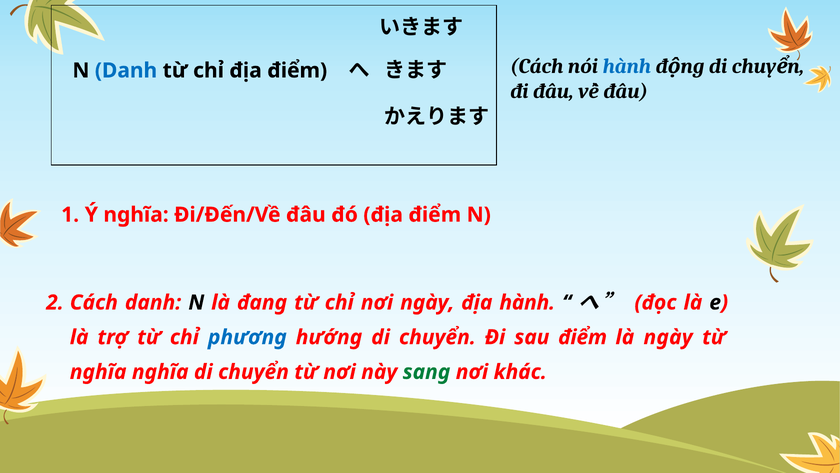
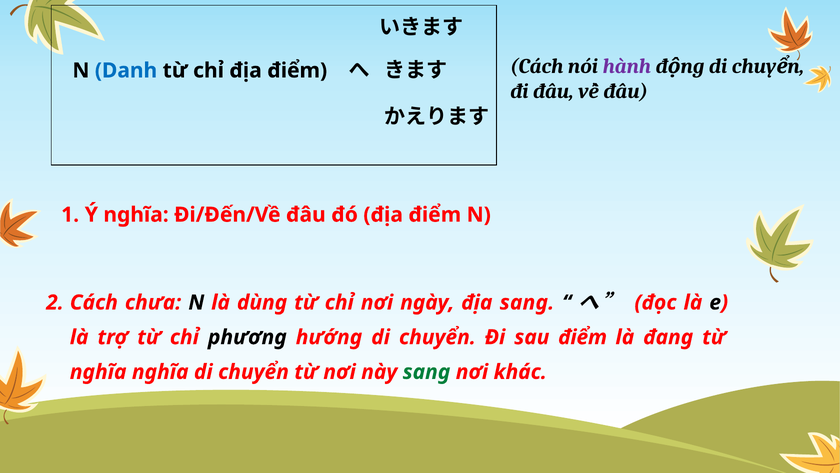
hành colour: blue -> purple (627, 66)
Cách danh: danh -> chưa (153, 302)
đang: đang -> dùng (262, 302)
địa hành: hành -> sang (527, 302)
phương colour: blue -> black (247, 337)
là ngày: ngày -> đang (668, 337)
